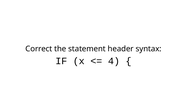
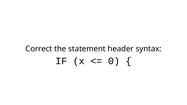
4: 4 -> 0 (114, 61)
